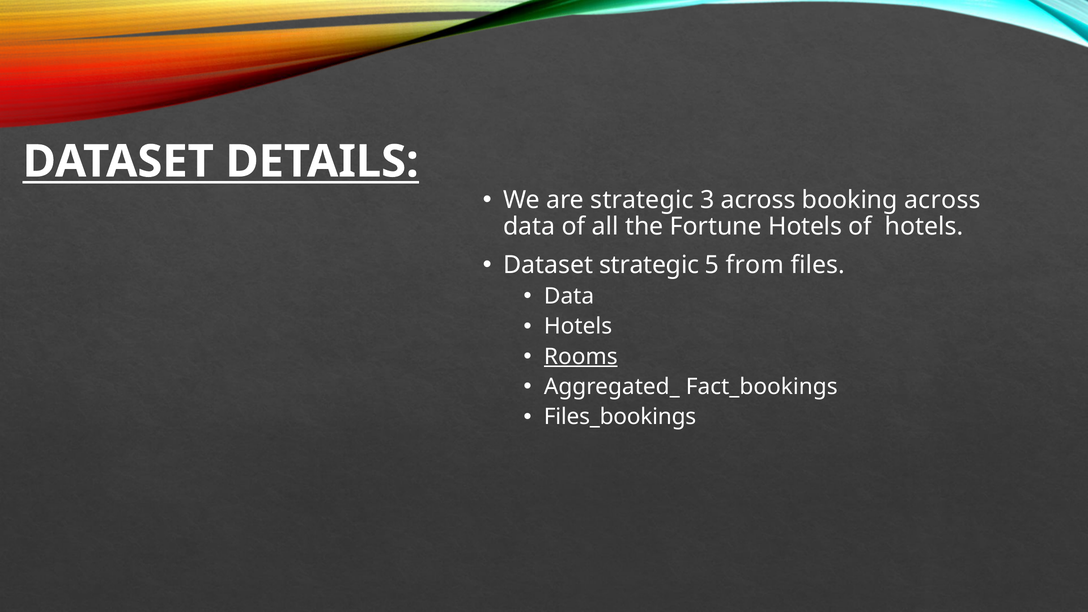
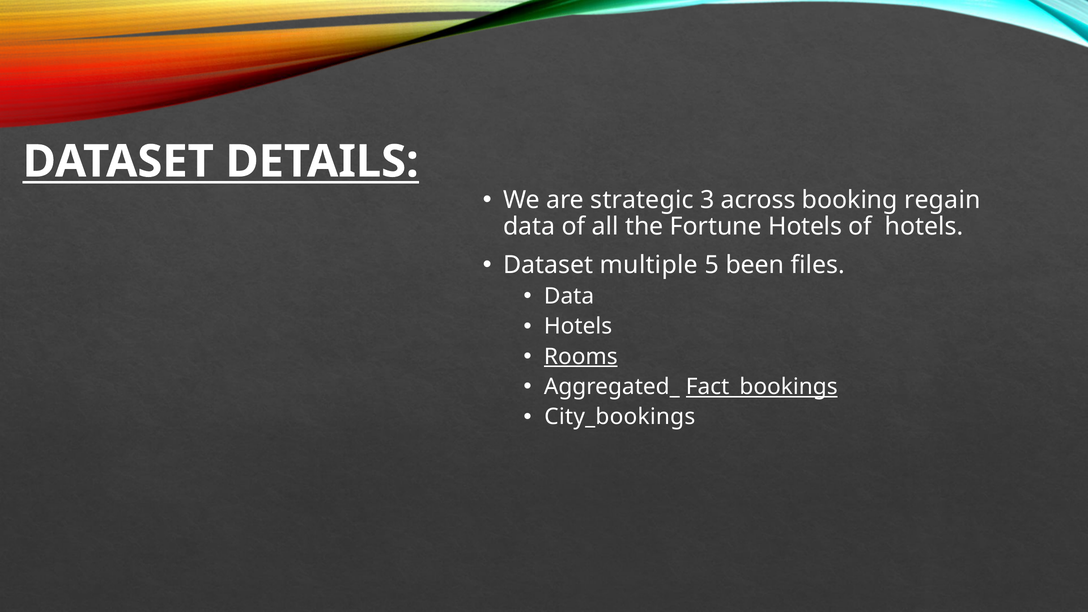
booking across: across -> regain (942, 200)
Dataset strategic: strategic -> multiple (649, 265)
from: from -> been (755, 265)
Fact_bookings underline: none -> present (762, 387)
Files_bookings: Files_bookings -> City_bookings (620, 417)
